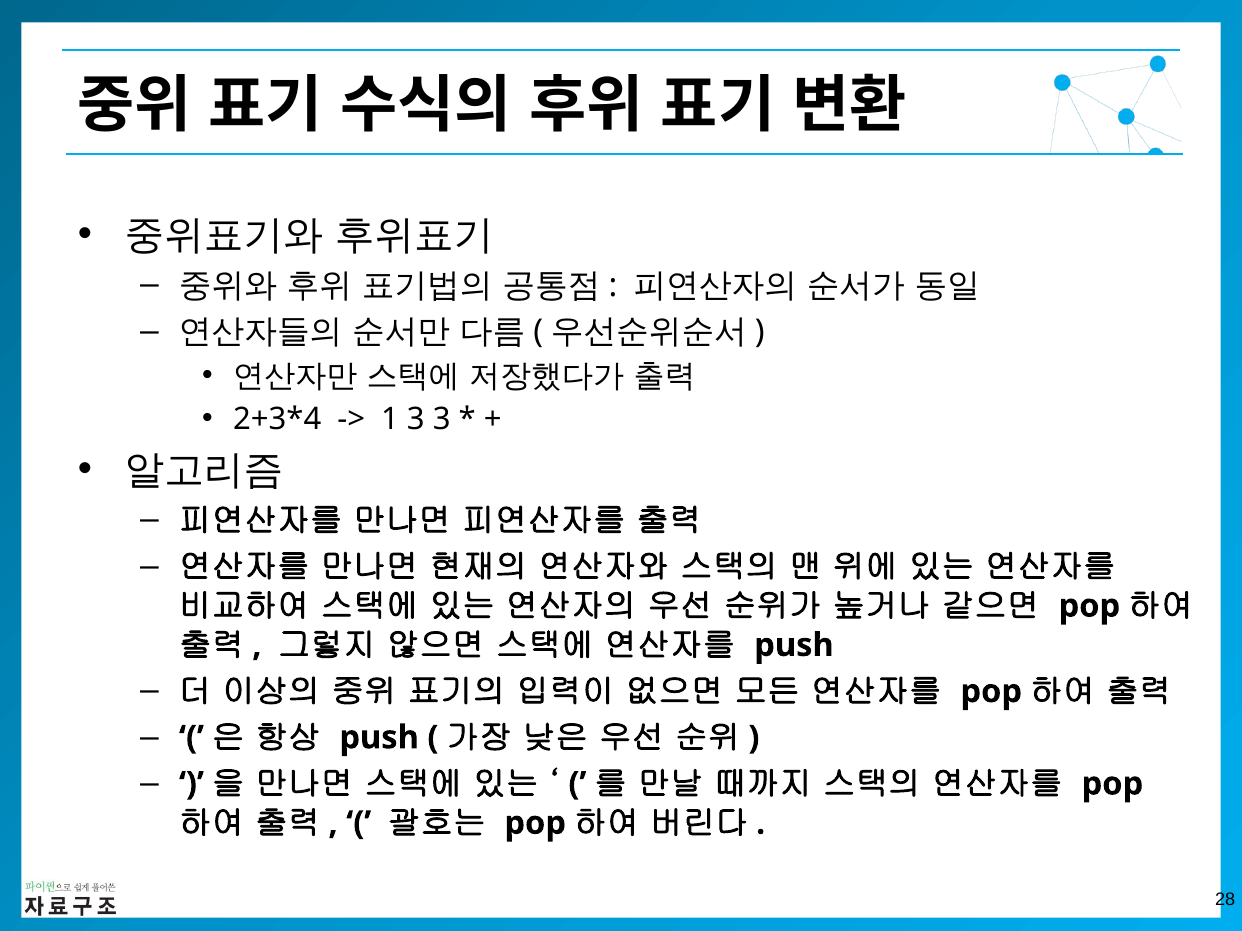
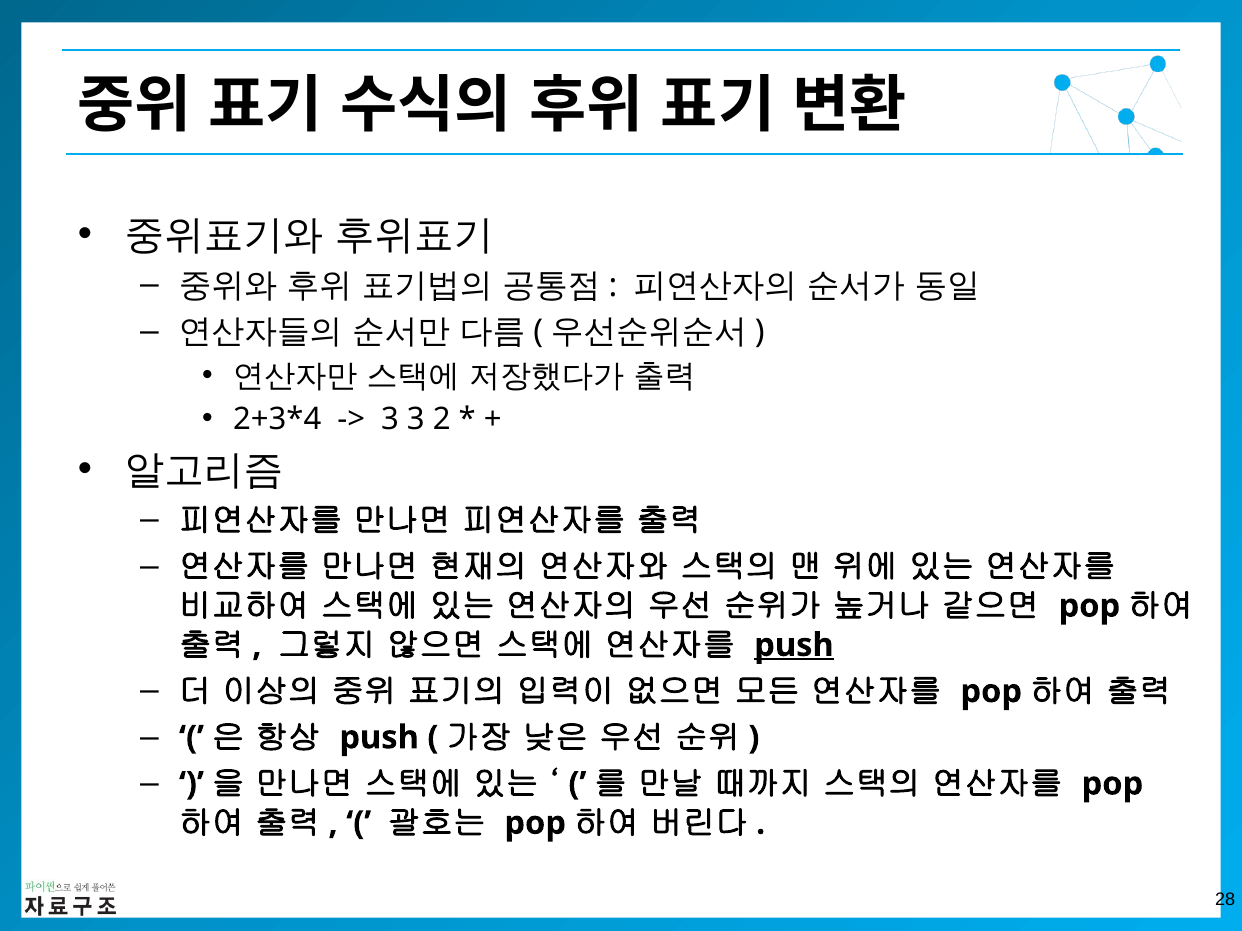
1: 1 -> 3 (390, 420)
3 3: 3 -> 2 (442, 420)
push underline: none -> present (794, 646)
